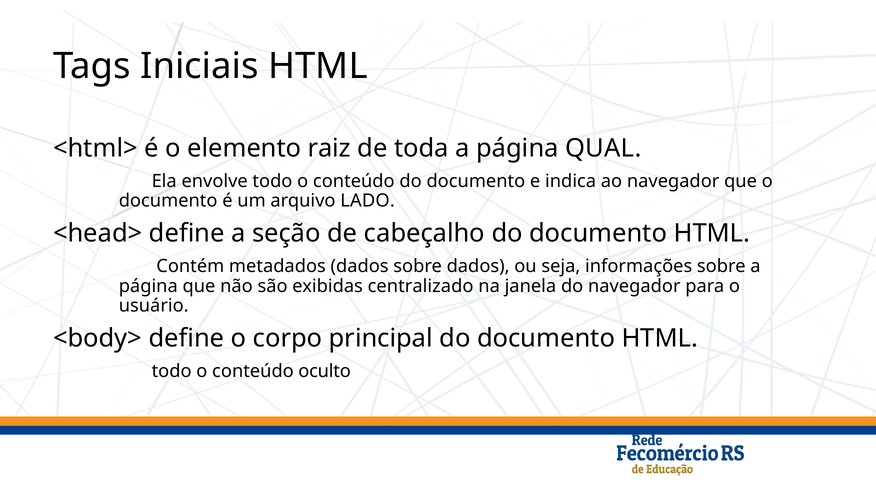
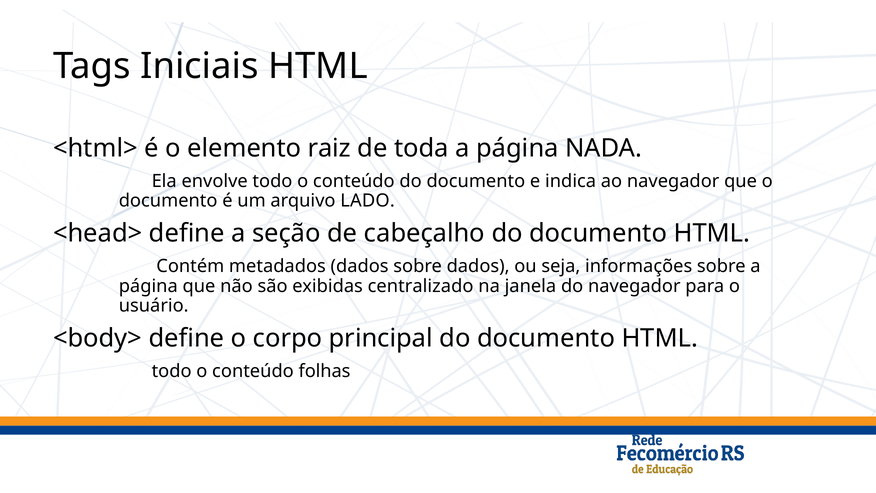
QUAL: QUAL -> NADA (604, 148)
oculto: oculto -> folhas (325, 371)
